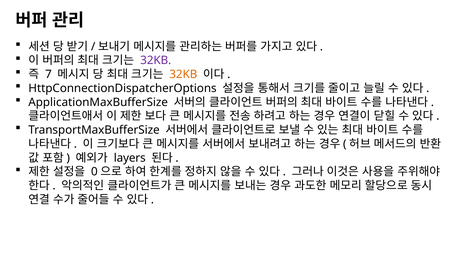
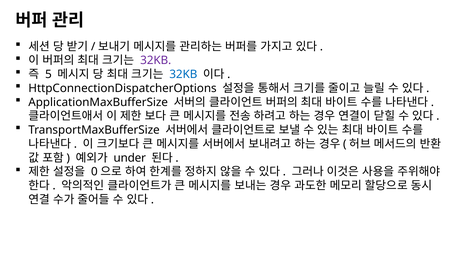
7: 7 -> 5 (48, 74)
32KB colour: orange -> blue (183, 74)
layers: layers -> under (130, 158)
